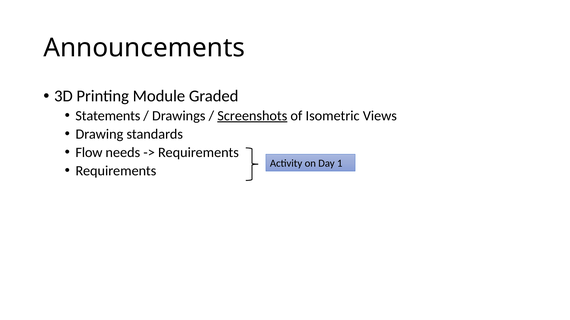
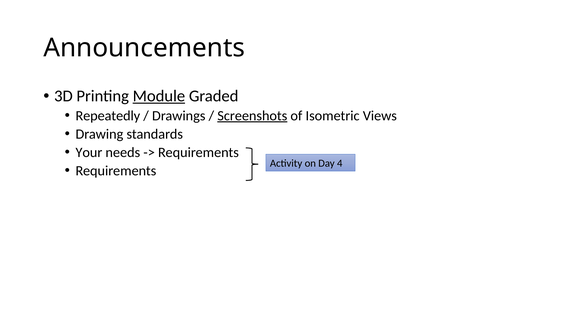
Module underline: none -> present (159, 96)
Statements: Statements -> Repeatedly (108, 116)
Flow: Flow -> Your (89, 153)
1: 1 -> 4 (340, 164)
